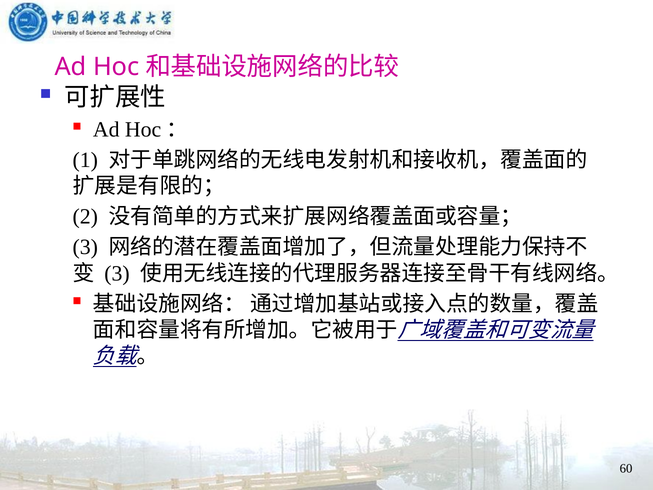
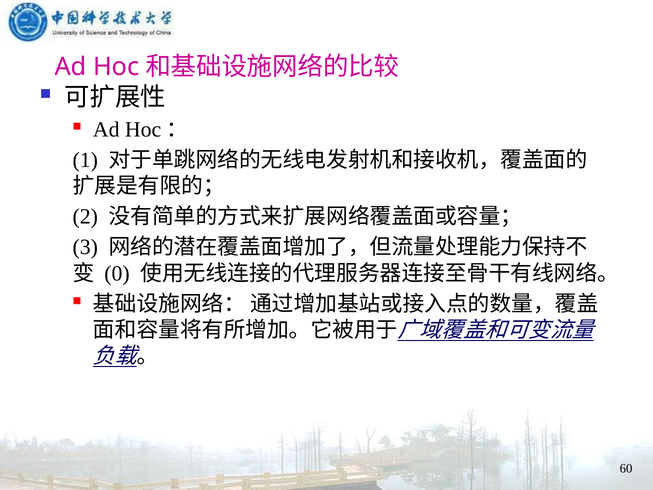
3: 3 -> 0 (117, 273)
